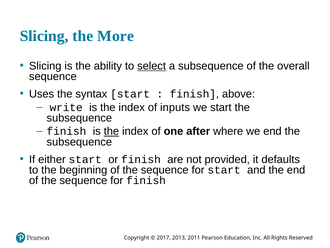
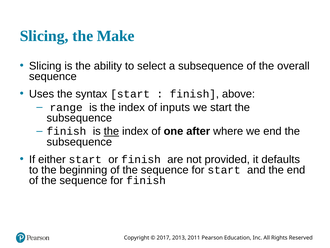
More: More -> Make (116, 36)
select underline: present -> none (152, 66)
write: write -> range (66, 107)
